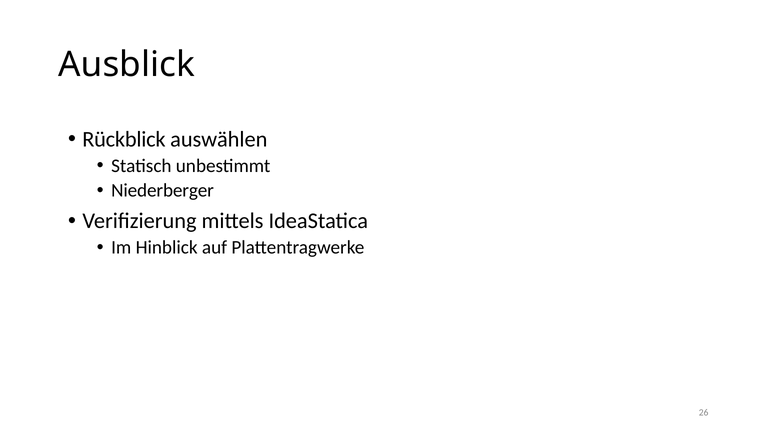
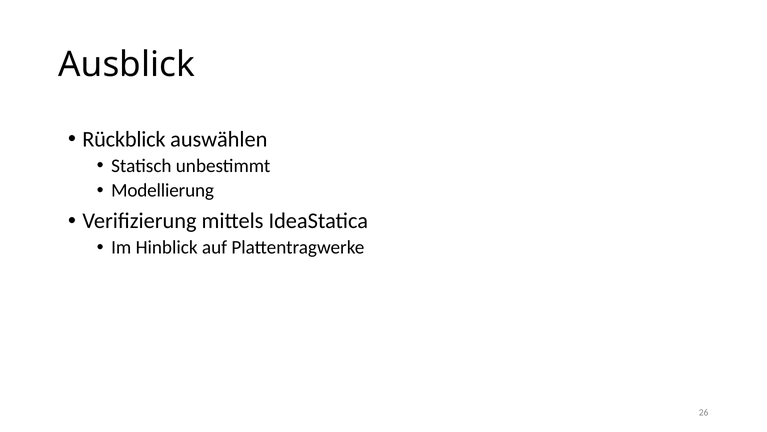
Niederberger: Niederberger -> Modellierung (163, 190)
